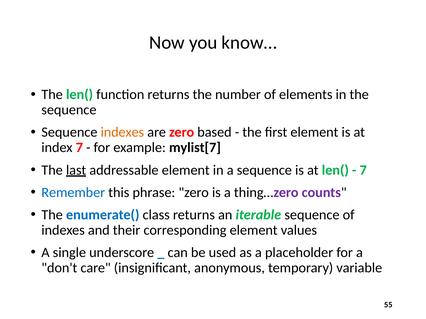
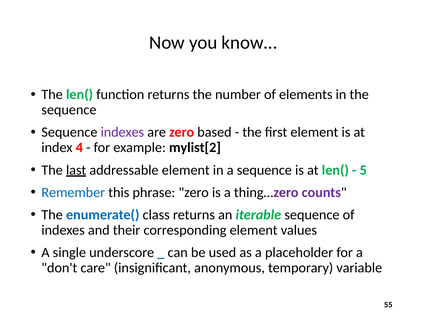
indexes colour: orange -> purple (122, 133)
index 7: 7 -> 4 (79, 148)
mylist[7: mylist[7 -> mylist[2 (195, 148)
7: 7 -> 5 (363, 170)
